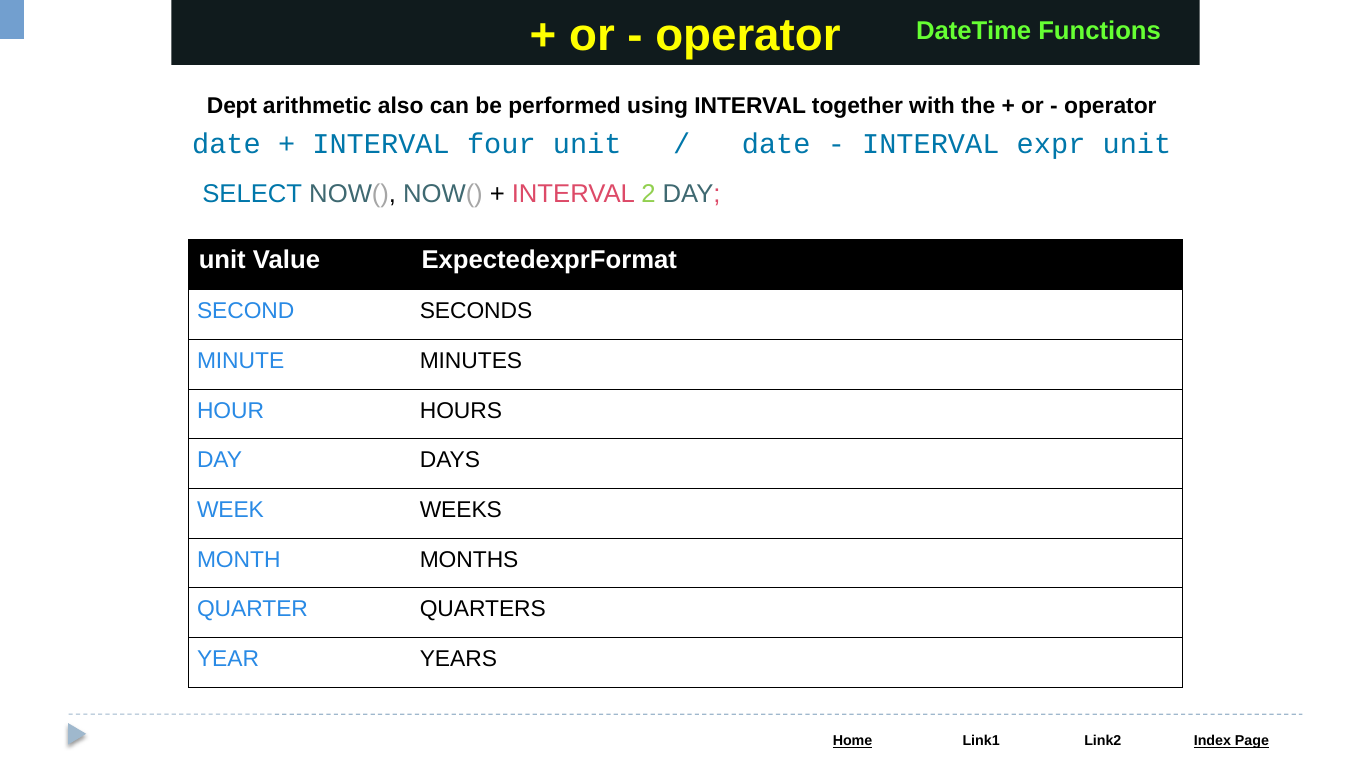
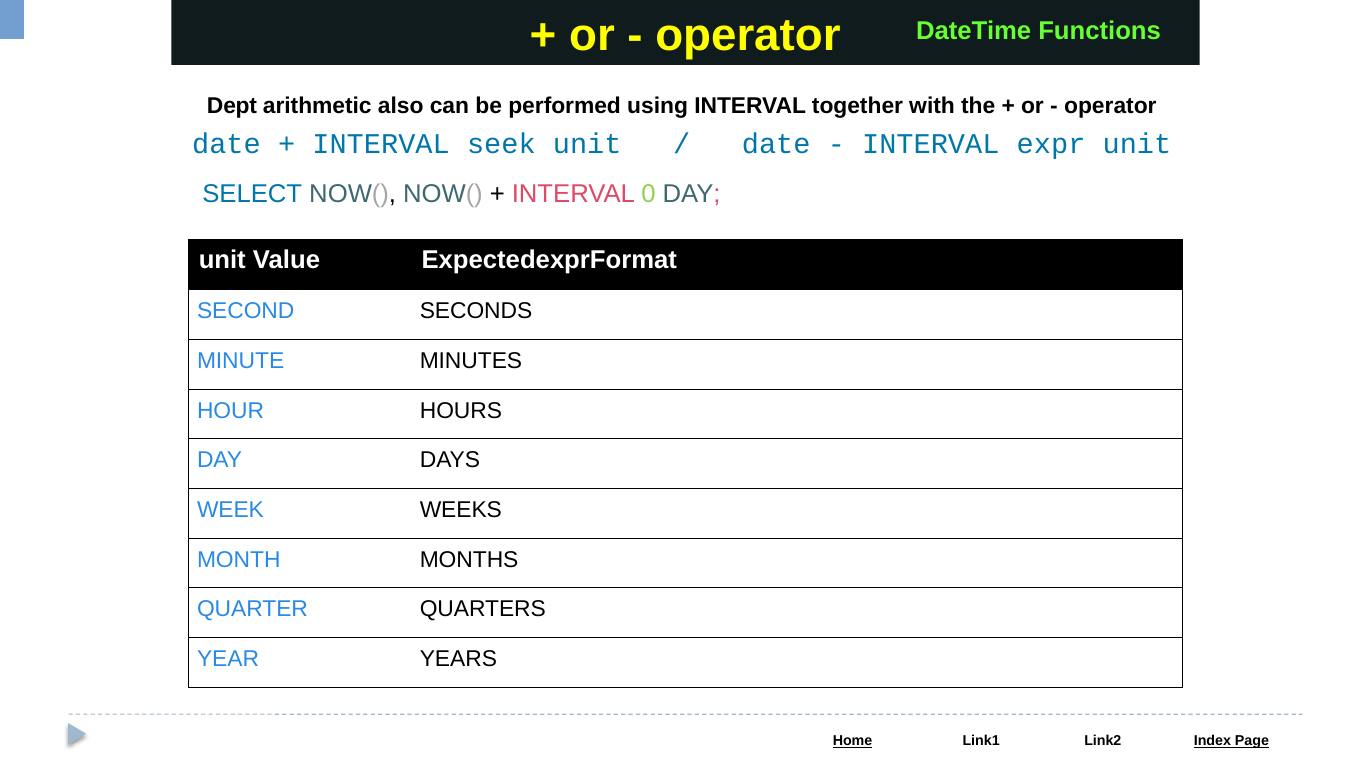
four: four -> seek (501, 144)
2: 2 -> 0 (648, 194)
